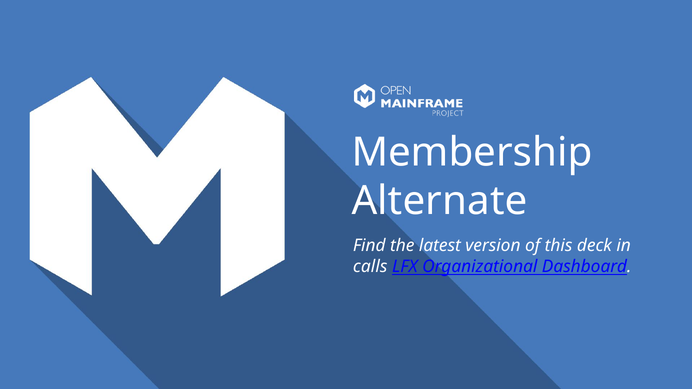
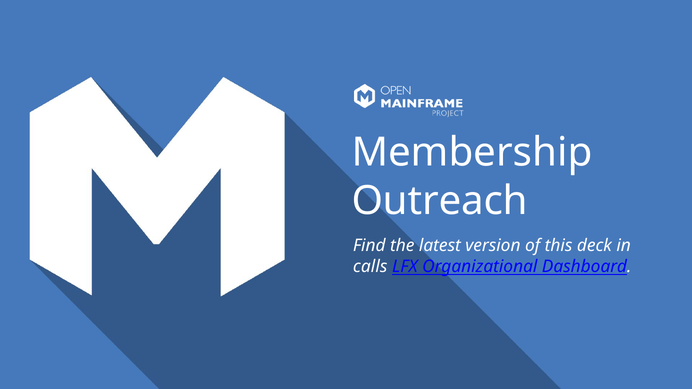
Alternate: Alternate -> Outreach (440, 201)
